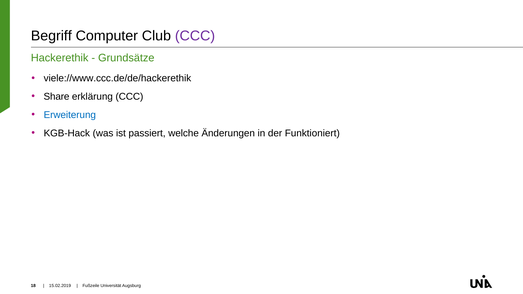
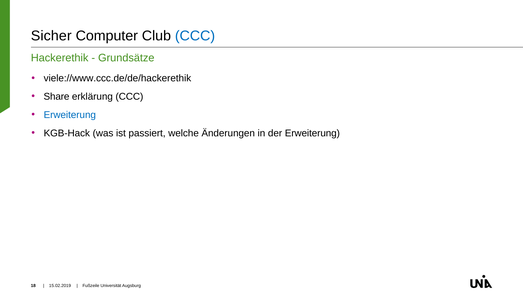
Begriff: Begriff -> Sicher (51, 36)
CCC colour: purple -> blue (195, 36)
der Funktioniert: Funktioniert -> Erweiterung (312, 133)
